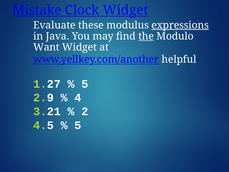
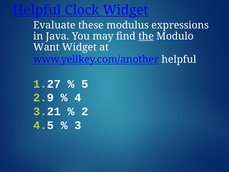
Mistake: Mistake -> Helpful (37, 10)
expressions underline: present -> none (180, 25)
5: 5 -> 3 (78, 125)
